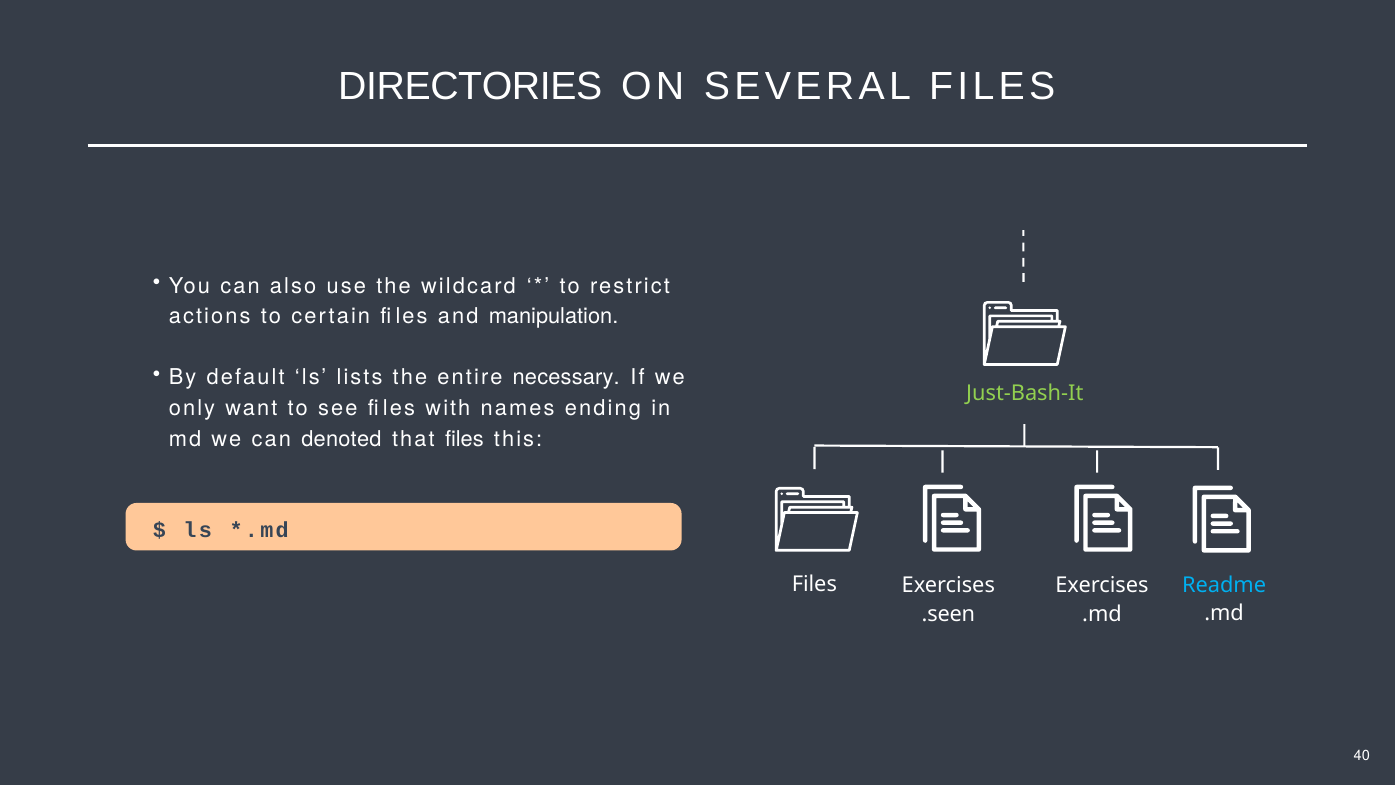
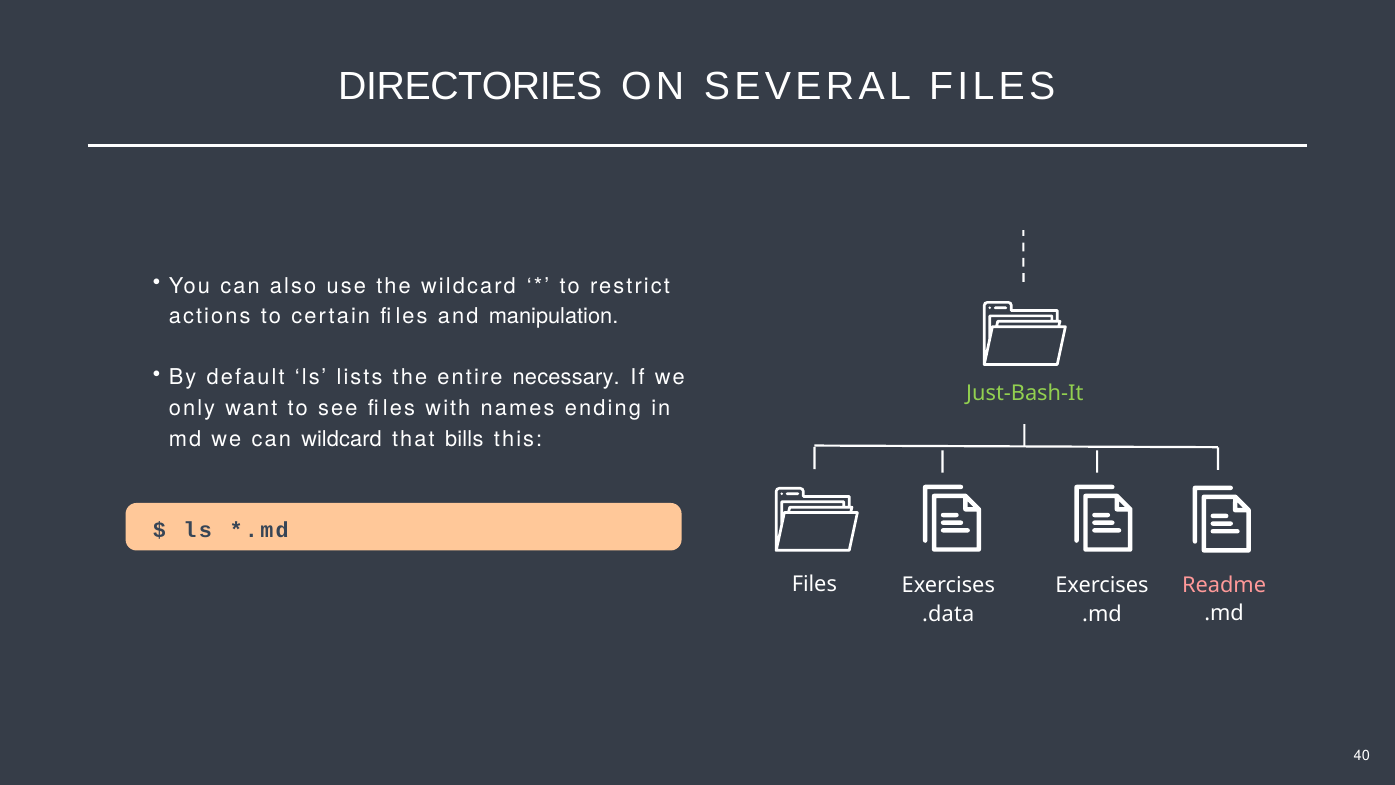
can denoted: denoted -> wildcard (341, 439)
that files: files -> bills (464, 439)
Readme colour: light blue -> pink (1224, 585)
.seen: .seen -> .data (948, 614)
